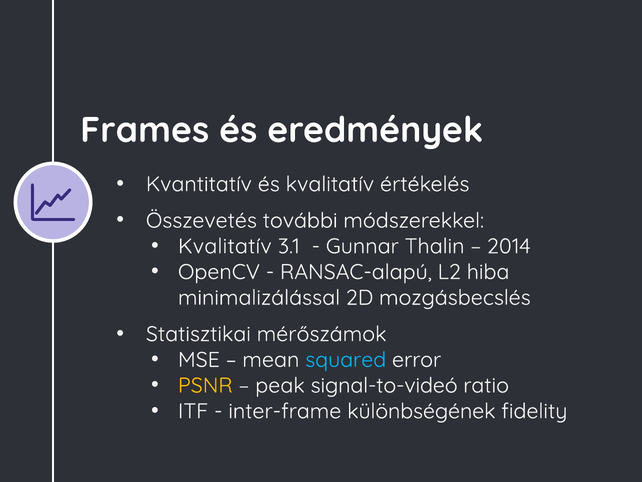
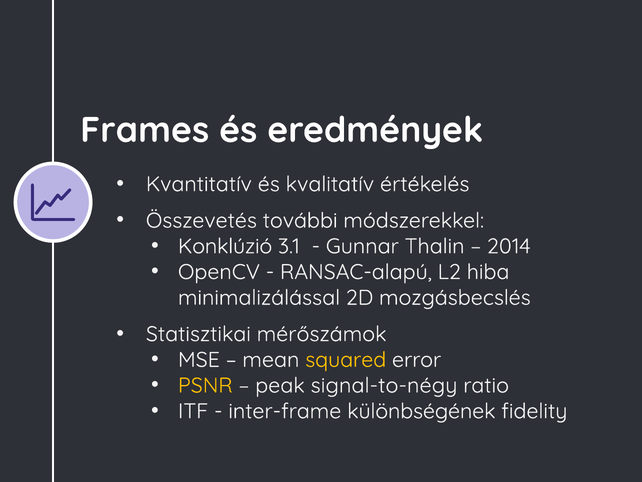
Kvalitatív: Kvalitatív -> Konklúzió (225, 246)
squared colour: light blue -> yellow (346, 359)
signal-to-videó: signal-to-videó -> signal-to-négy (384, 385)
